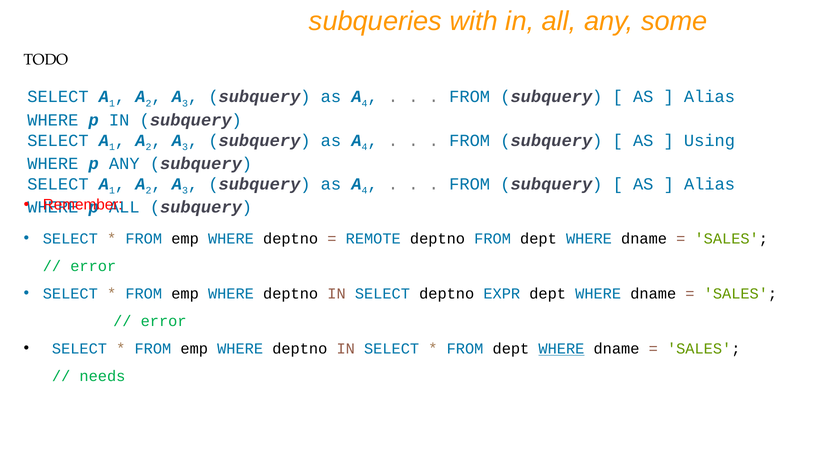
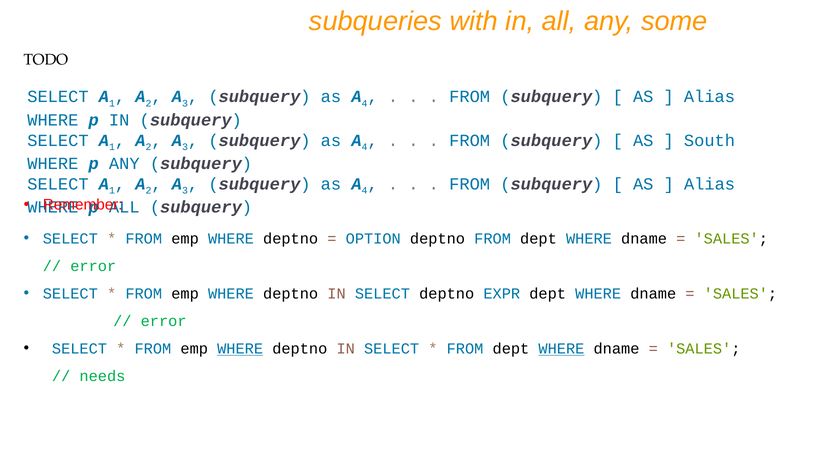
Using: Using -> South (710, 140)
REMOTE: REMOTE -> OPTION (373, 238)
WHERE underline: none -> present (240, 349)
